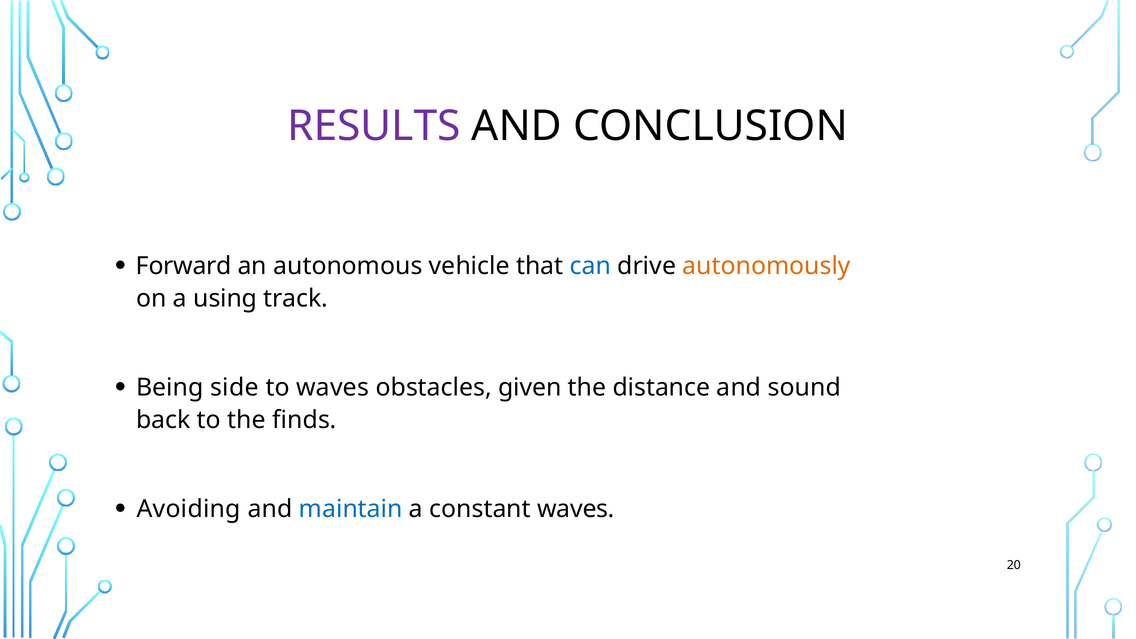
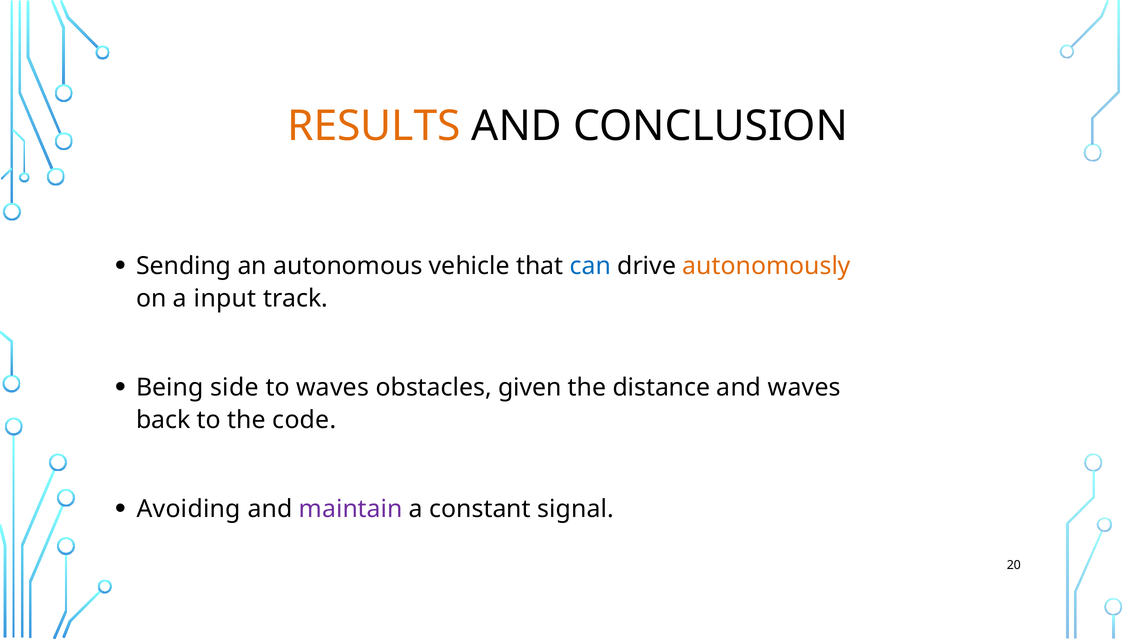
RESULTS colour: purple -> orange (374, 126)
Forward: Forward -> Sending (184, 266)
using: using -> input (225, 298)
and sound: sound -> waves (804, 388)
finds: finds -> code (304, 420)
maintain colour: blue -> purple (351, 509)
constant waves: waves -> signal (576, 509)
